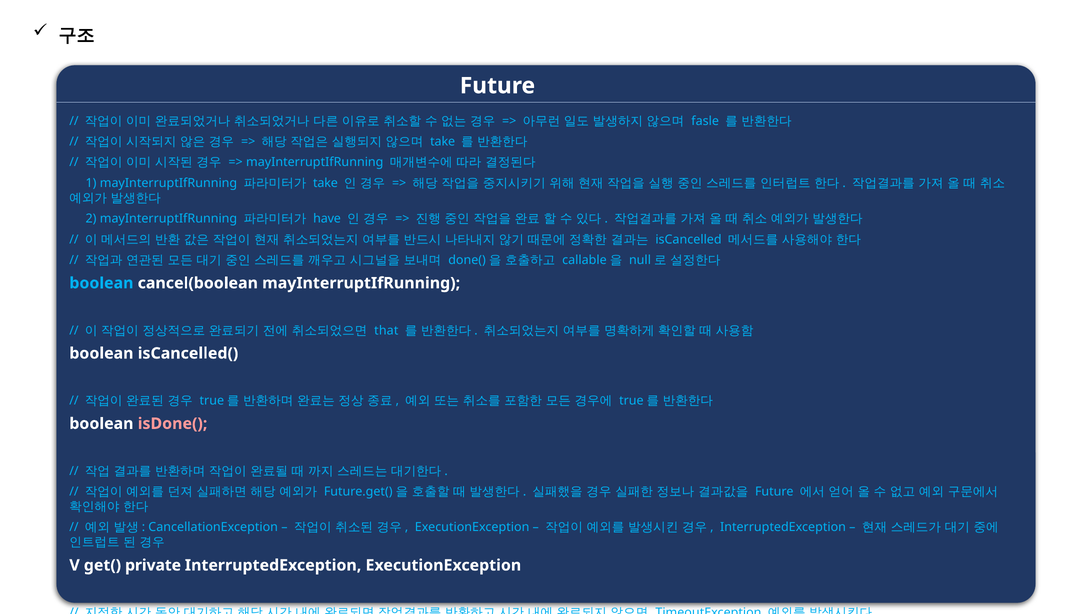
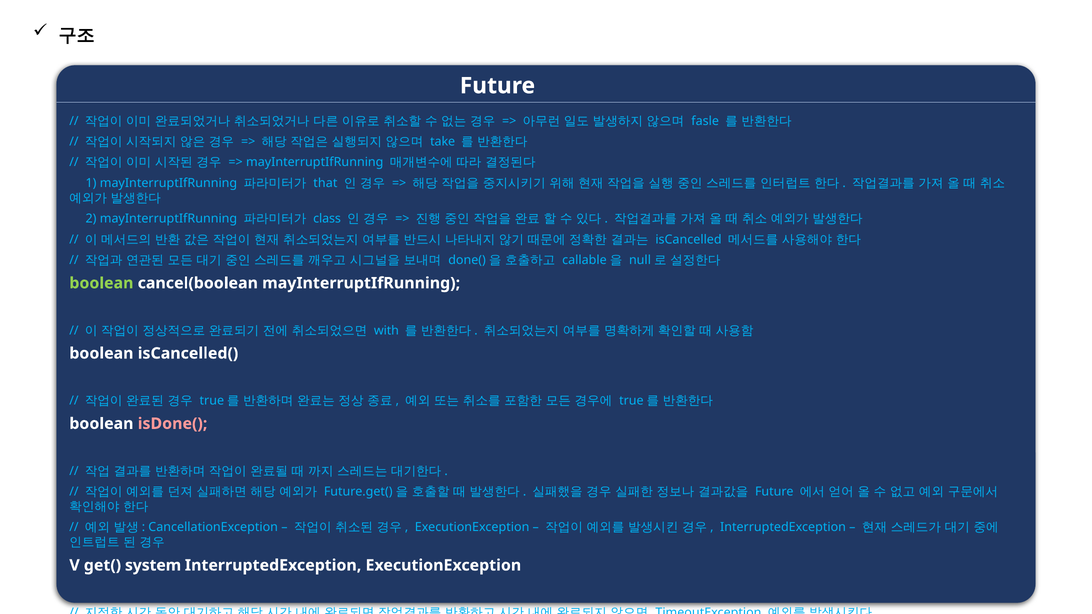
take: take -> that (325, 183)
have: have -> class (327, 219)
boolean colour: light blue -> light green (101, 283)
that: that -> with (386, 331)
private: private -> system (153, 566)
